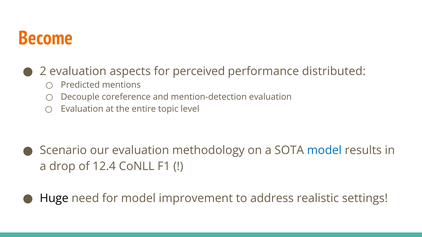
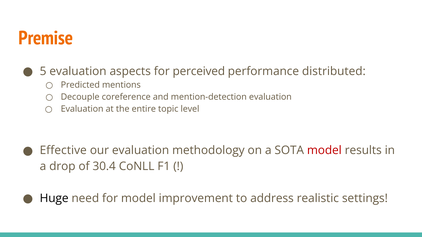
Become: Become -> Premise (46, 38)
2: 2 -> 5 (43, 71)
Scenario: Scenario -> Effective (63, 151)
model colour: blue -> red (324, 151)
12.4: 12.4 -> 30.4 (104, 167)
